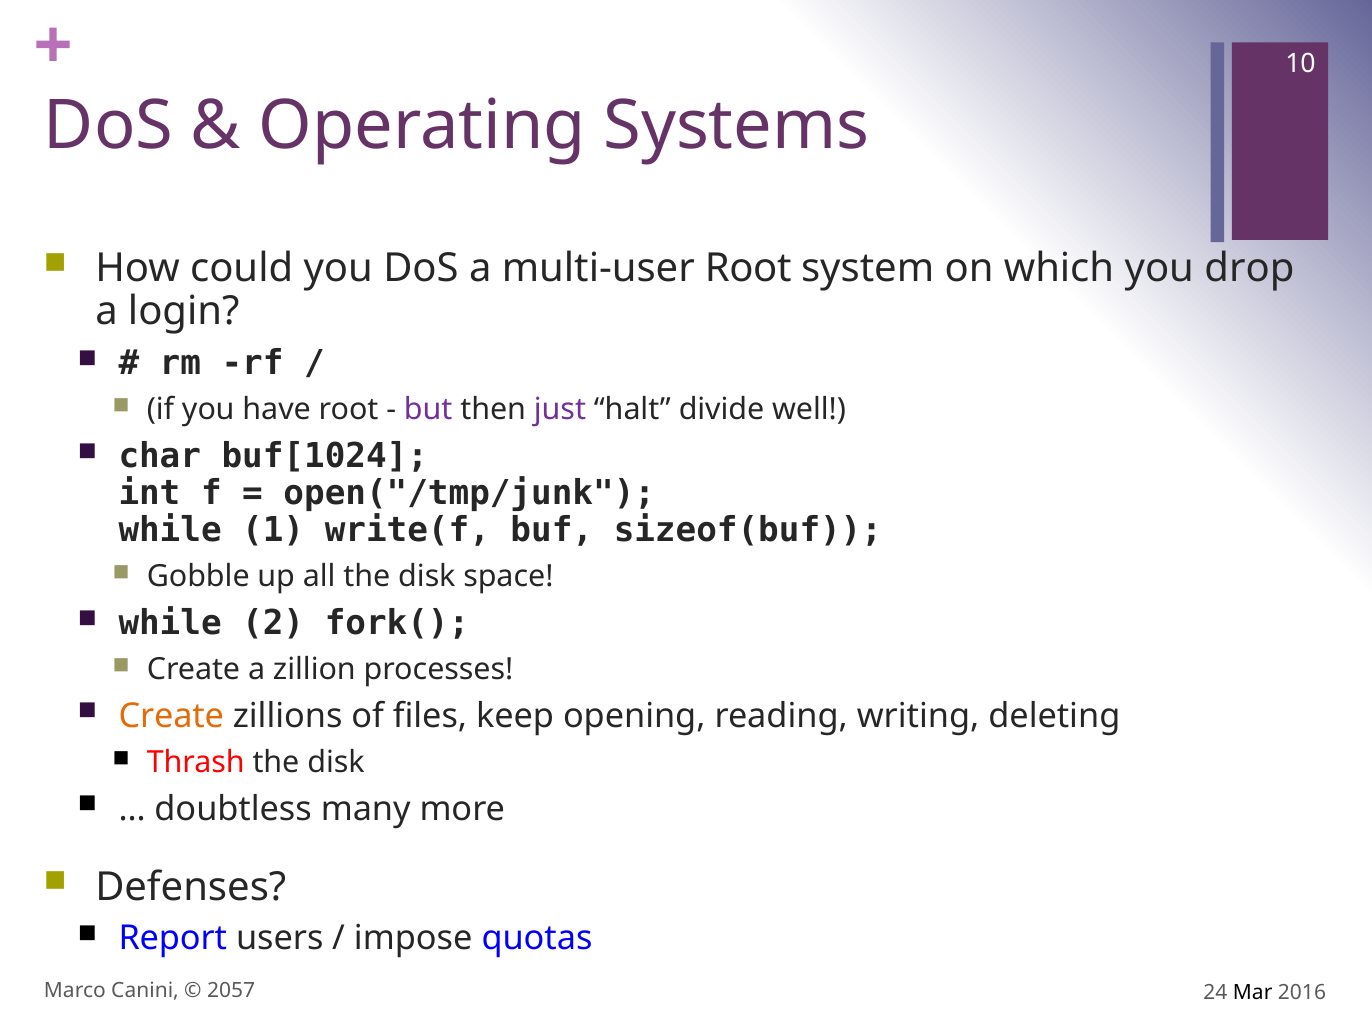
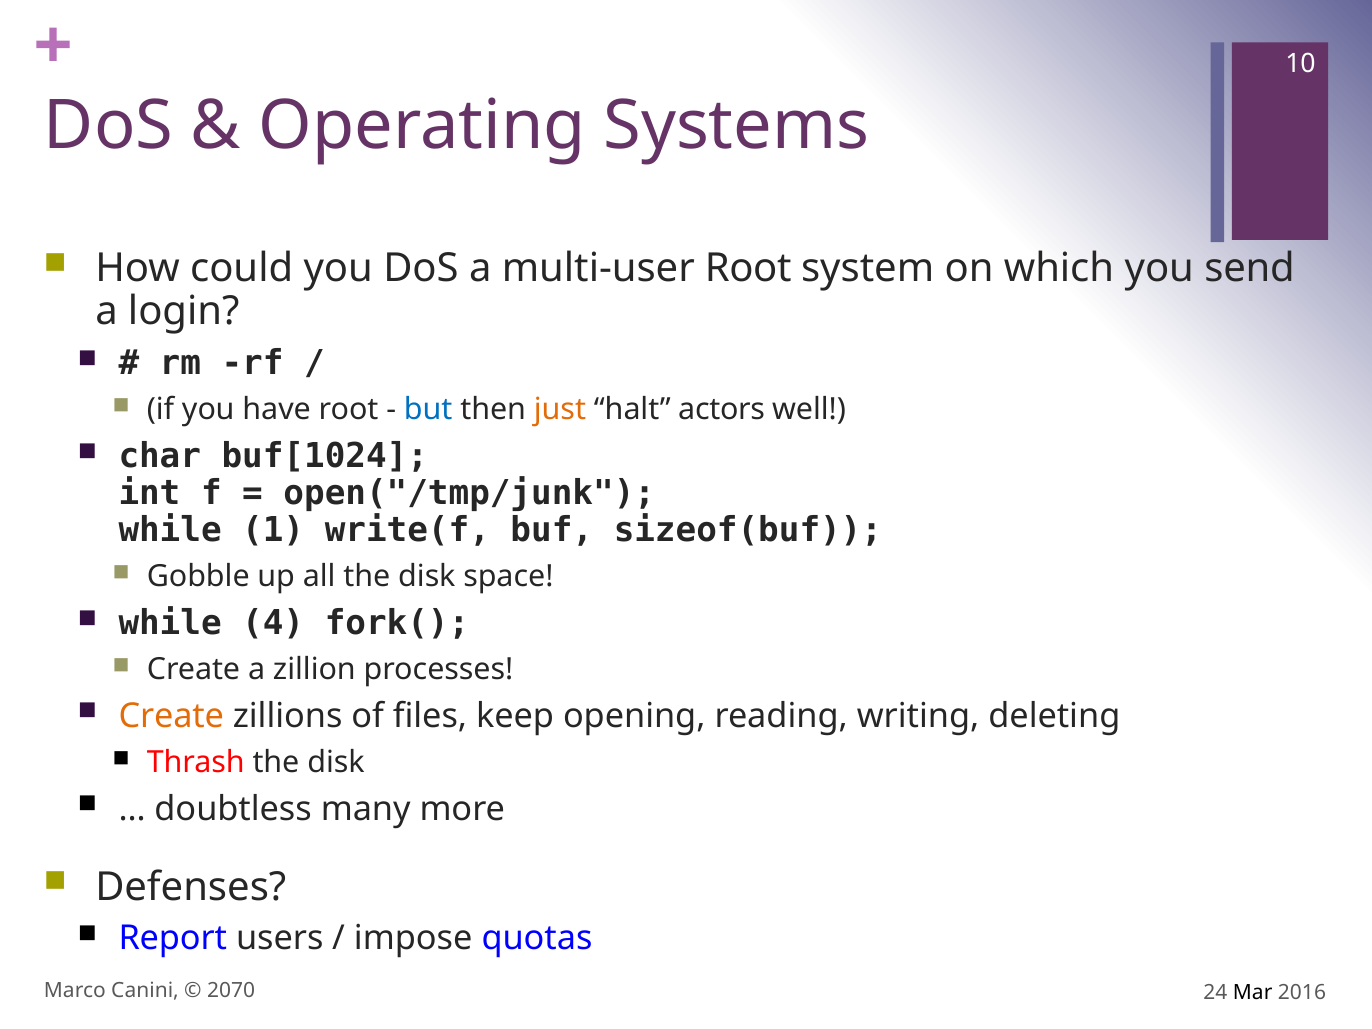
drop: drop -> send (1250, 268)
but colour: purple -> blue (428, 410)
just colour: purple -> orange (560, 410)
divide: divide -> actors (722, 410)
2: 2 -> 4 (273, 623)
2057: 2057 -> 2070 (231, 991)
